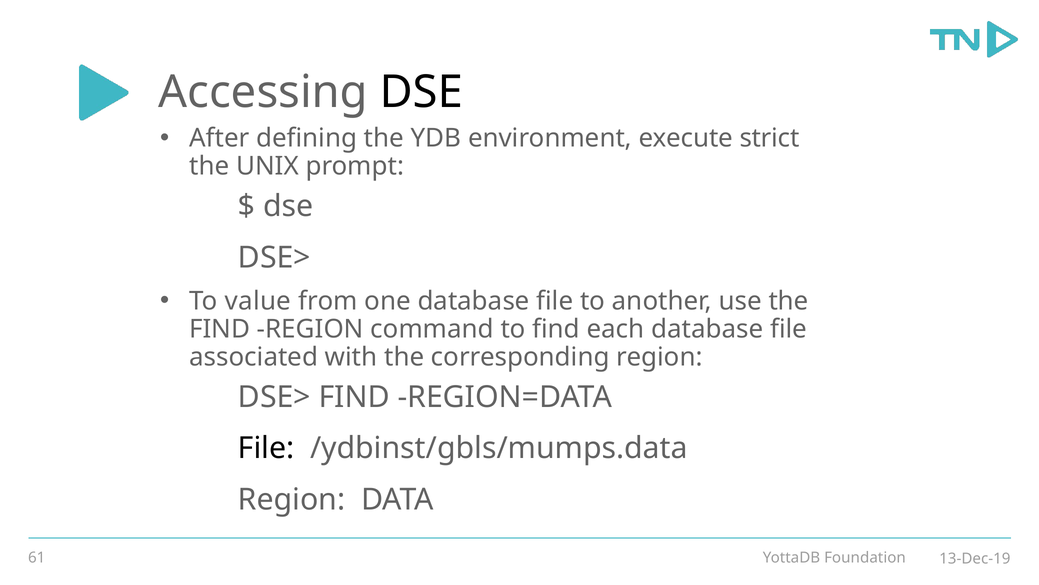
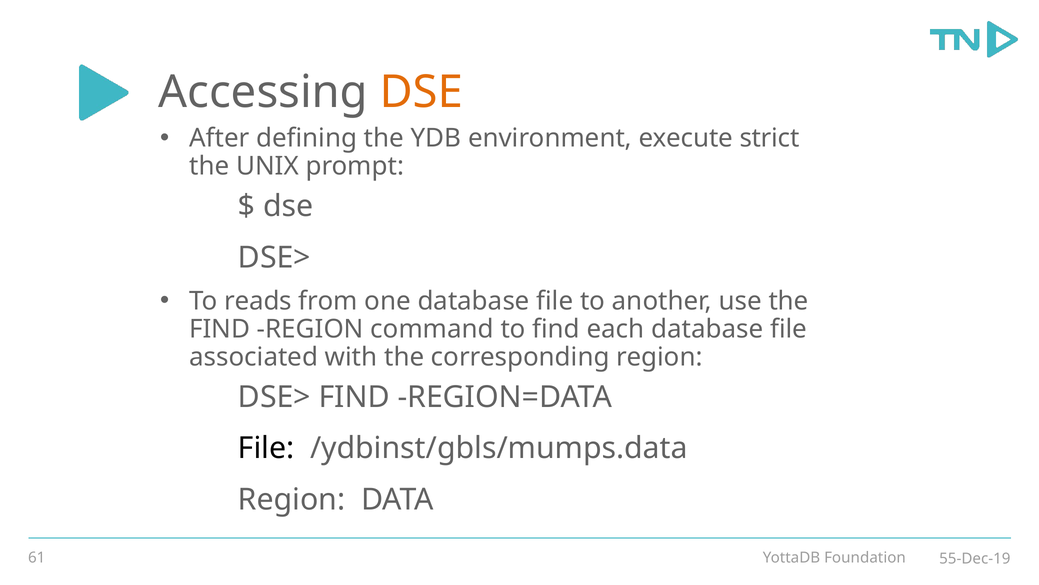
DSE colour: black -> orange (421, 92)
value: value -> reads (258, 301)
13-Dec-19: 13-Dec-19 -> 55-Dec-19 (975, 558)
